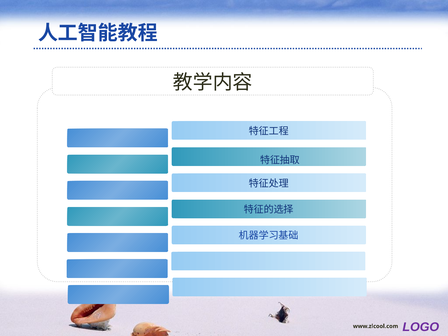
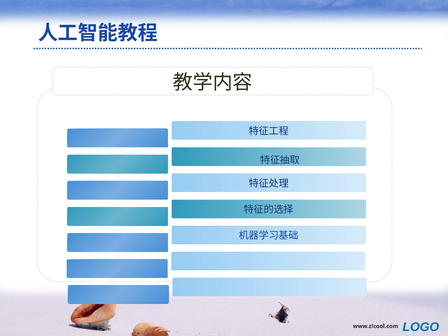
LOGO colour: purple -> blue (421, 327)
